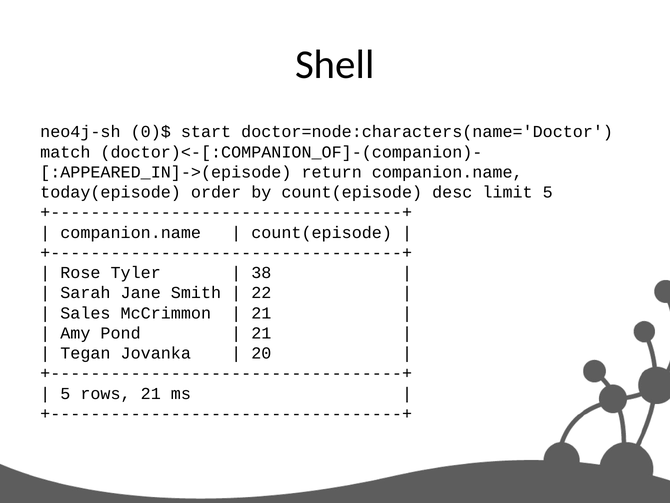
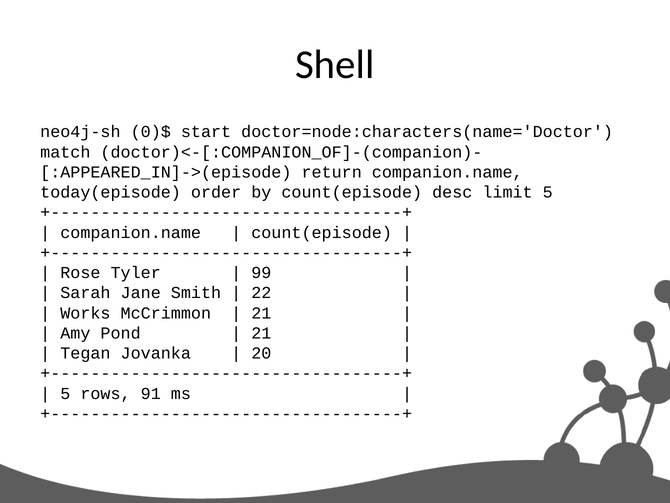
38: 38 -> 99 (261, 273)
Sales: Sales -> Works (85, 313)
rows 21: 21 -> 91 (151, 393)
